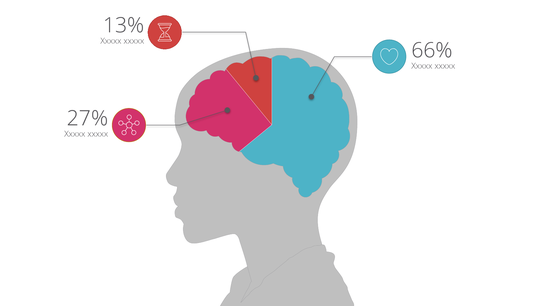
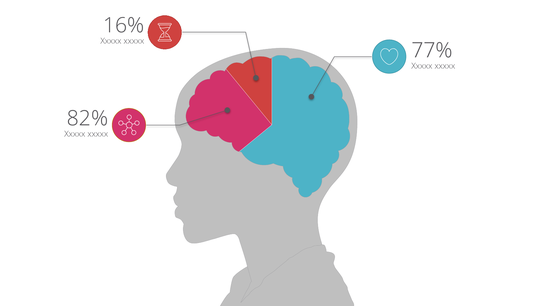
13%: 13% -> 16% (124, 26)
66%: 66% -> 77% (432, 51)
27%: 27% -> 82% (88, 118)
